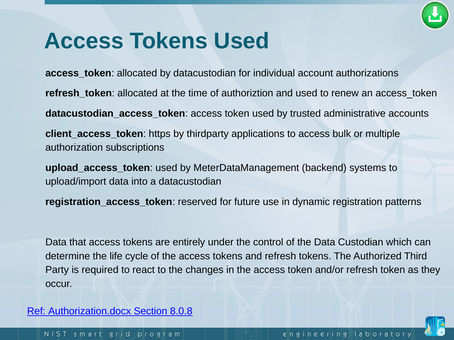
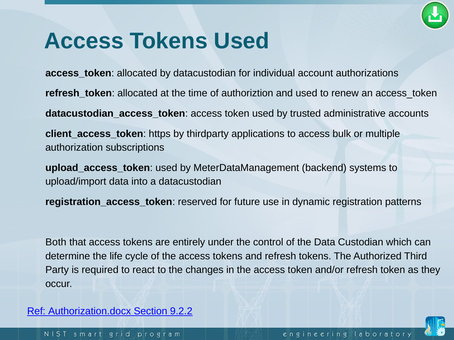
Data: Data -> Both (56, 243)
8.0.8: 8.0.8 -> 9.2.2 (181, 312)
